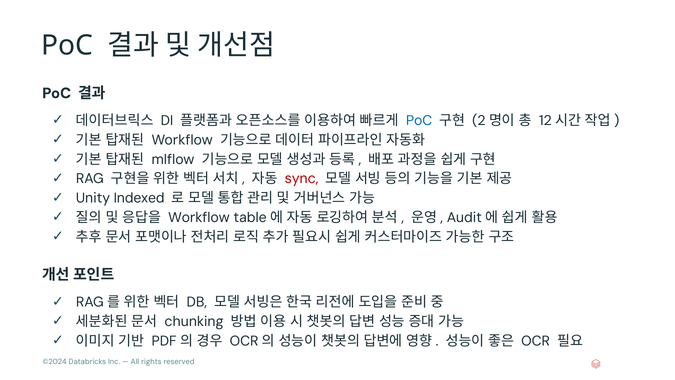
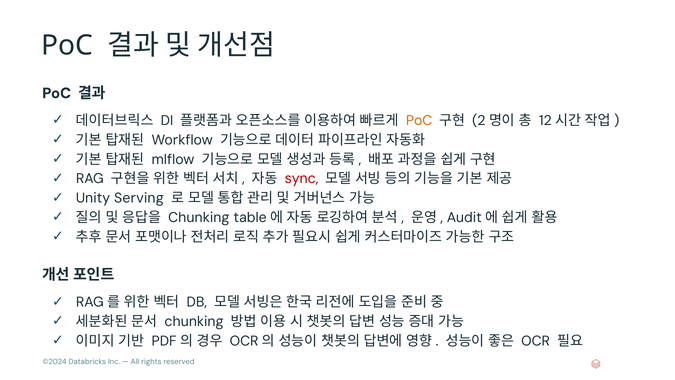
PoC colour: blue -> orange (419, 121)
Indexed: Indexed -> Serving (139, 198)
Workflow: Workflow -> Chunking (199, 217)
